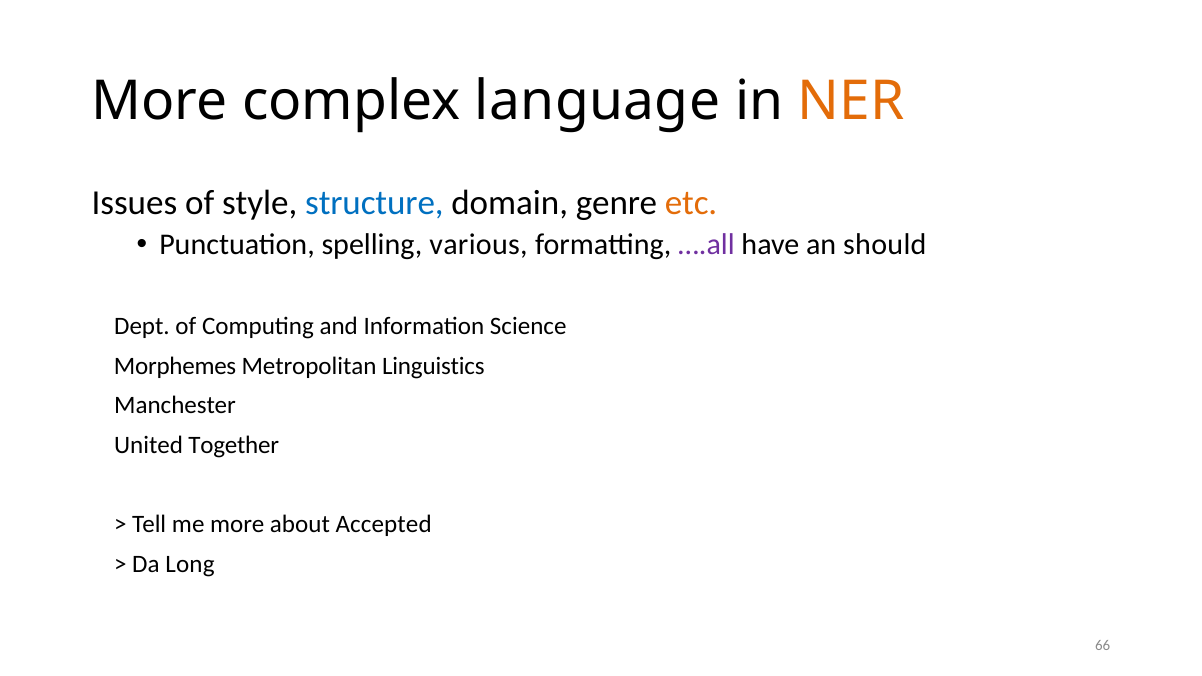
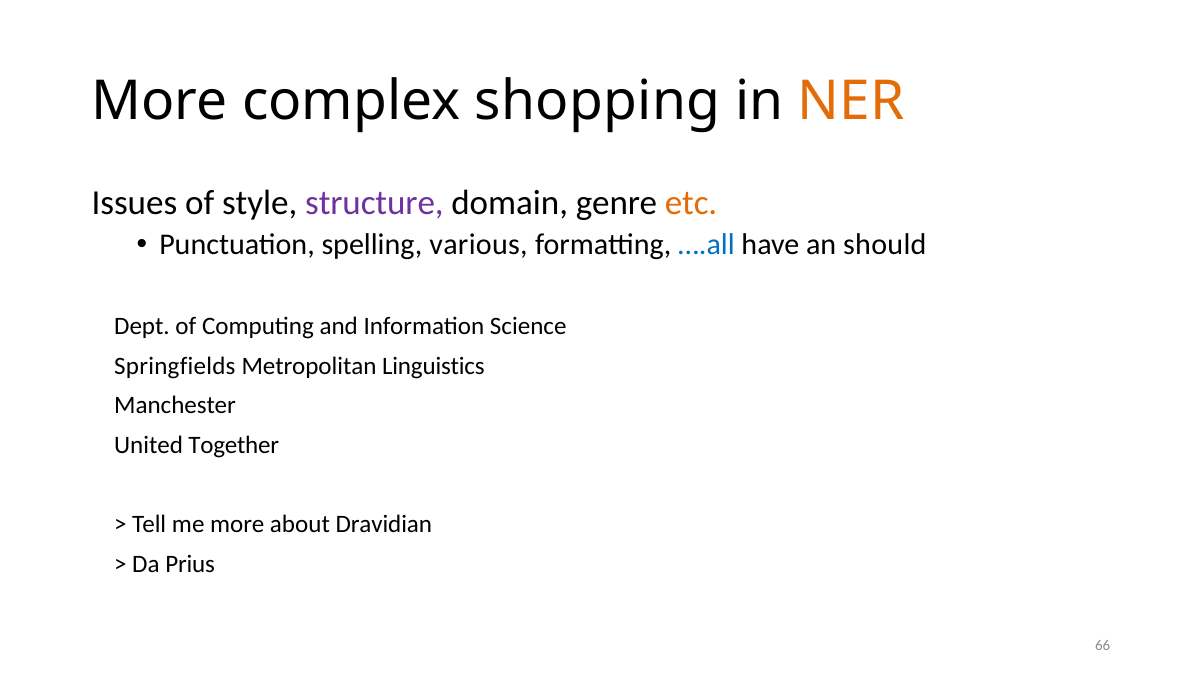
language: language -> shopping (598, 101)
structure colour: blue -> purple (374, 203)
….all colour: purple -> blue (706, 245)
Morphemes: Morphemes -> Springfields (175, 366)
Accepted: Accepted -> Dravidian (384, 524)
Long: Long -> Prius (190, 564)
